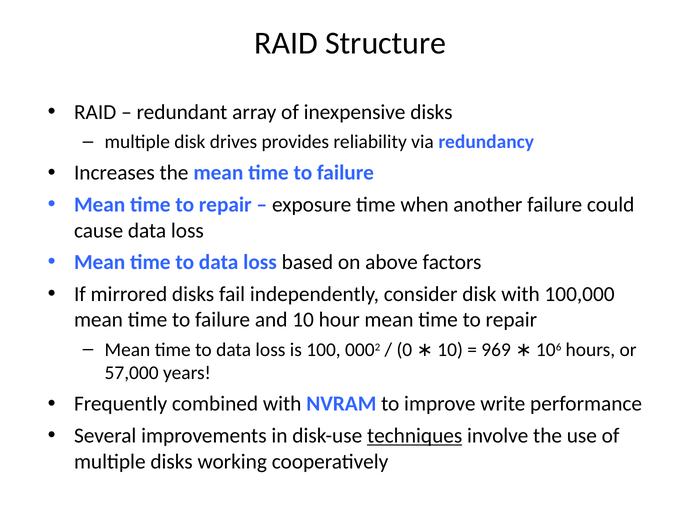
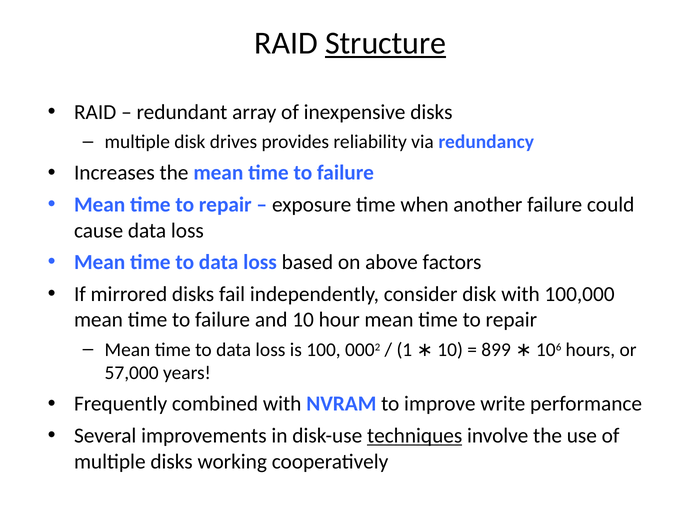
Structure underline: none -> present (386, 43)
0: 0 -> 1 (404, 349)
969: 969 -> 899 (496, 349)
